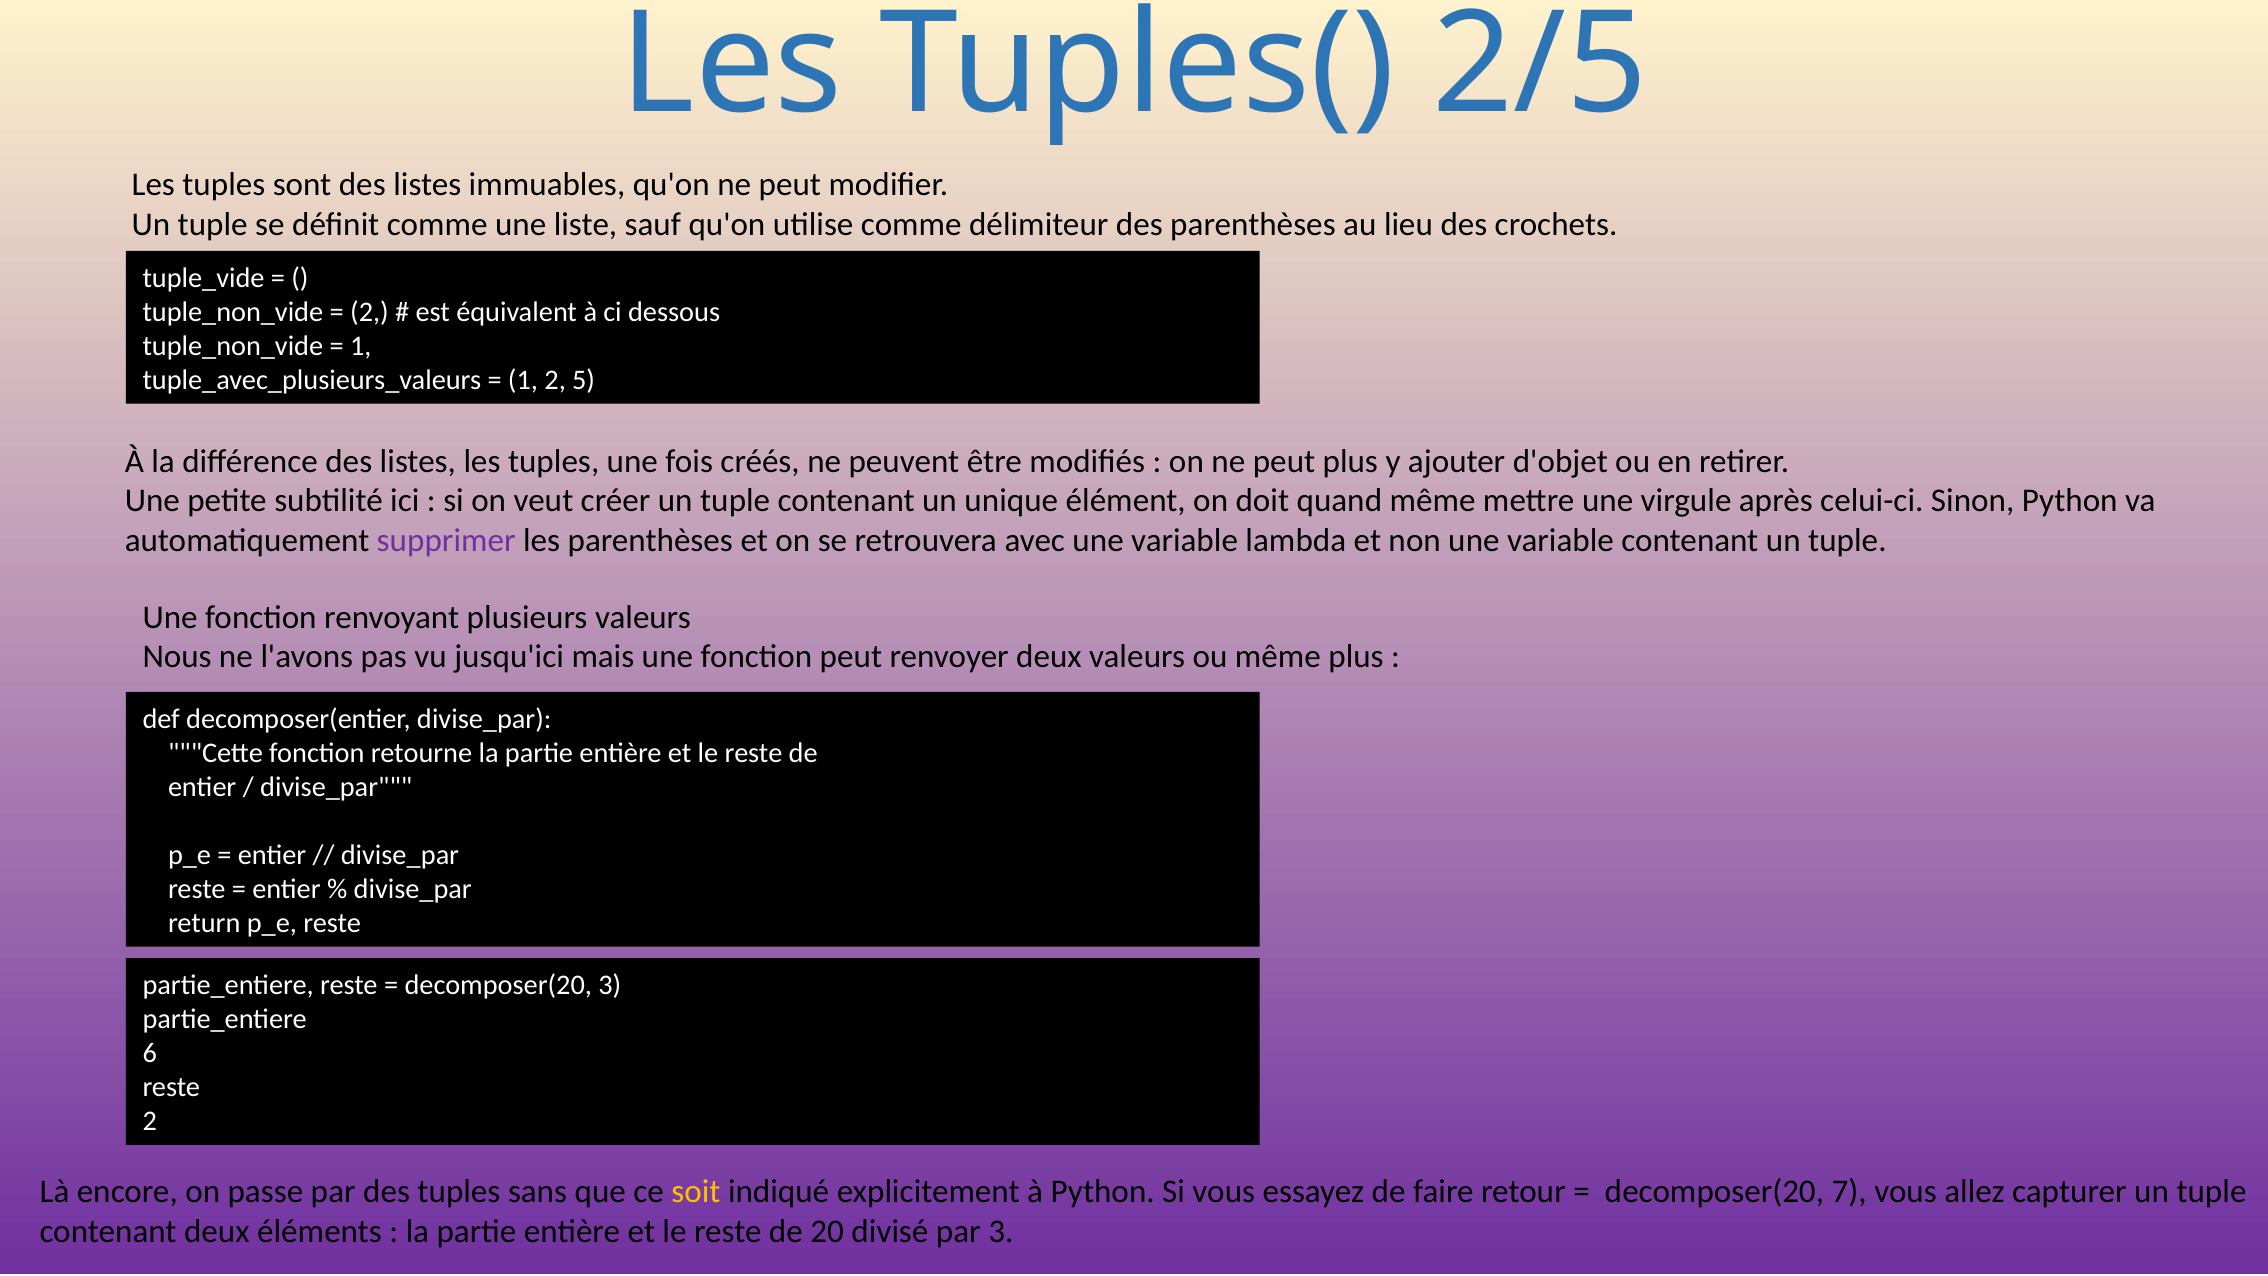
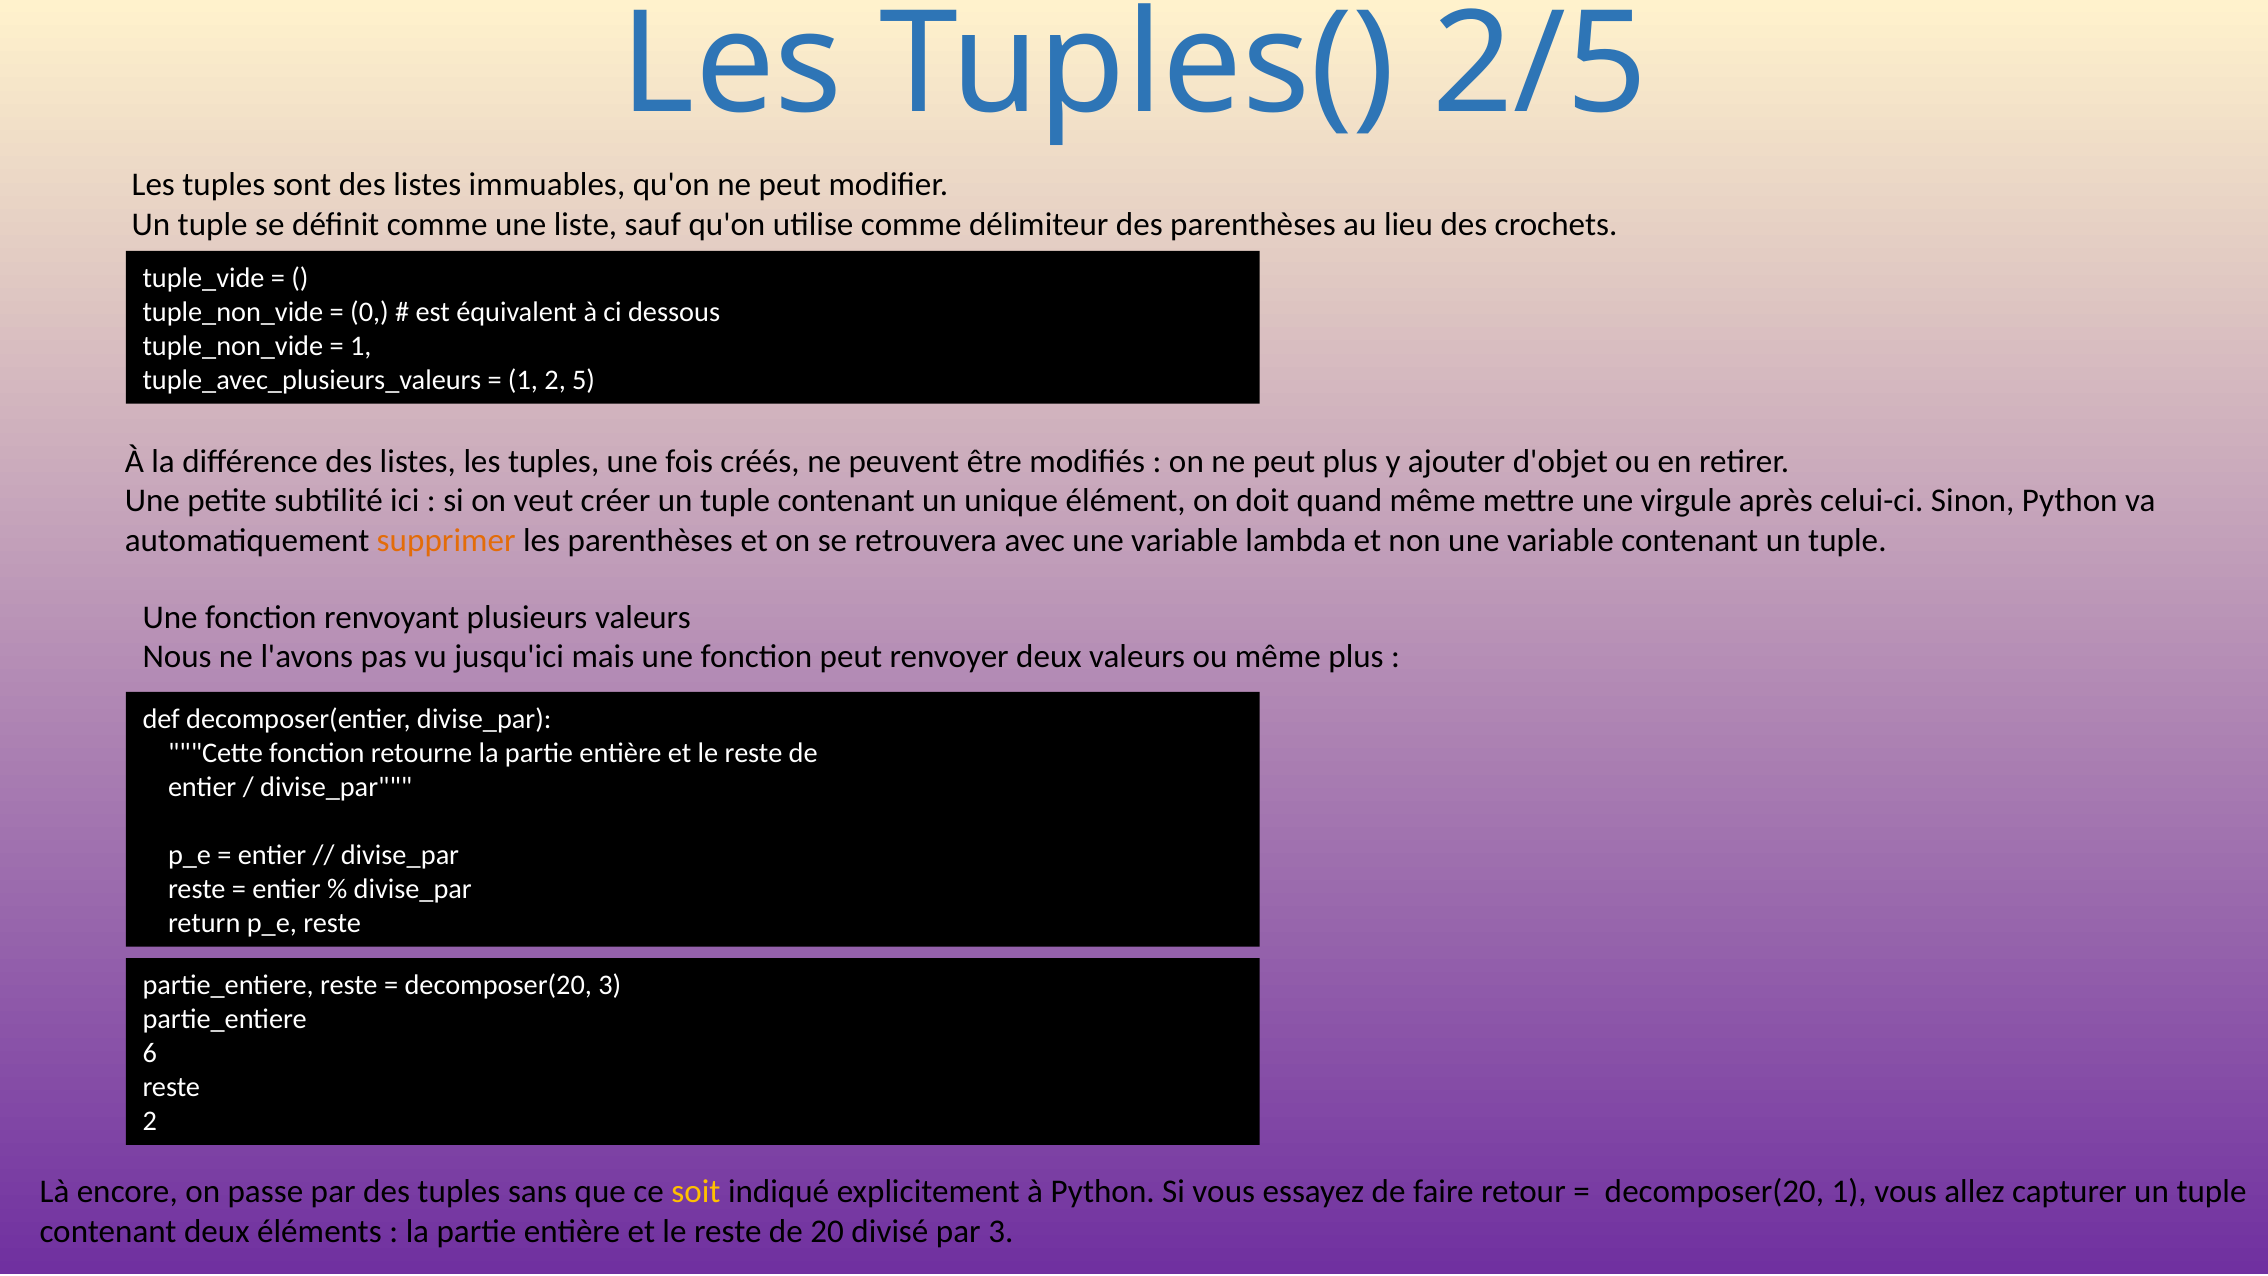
2: 2 -> 0 (370, 312)
supprimer colour: purple -> orange (446, 540)
decomposer(20 7: 7 -> 1 (1849, 1192)
